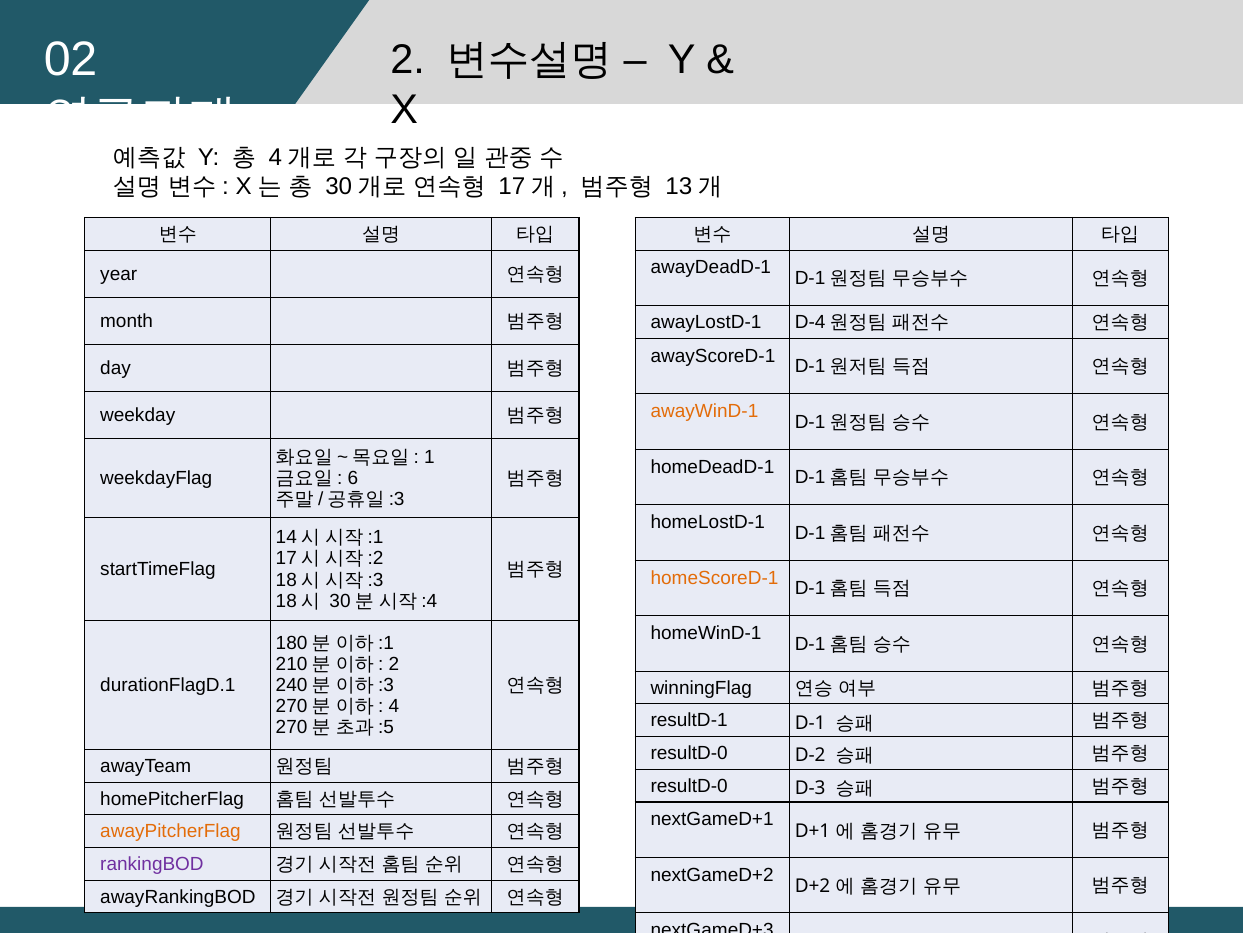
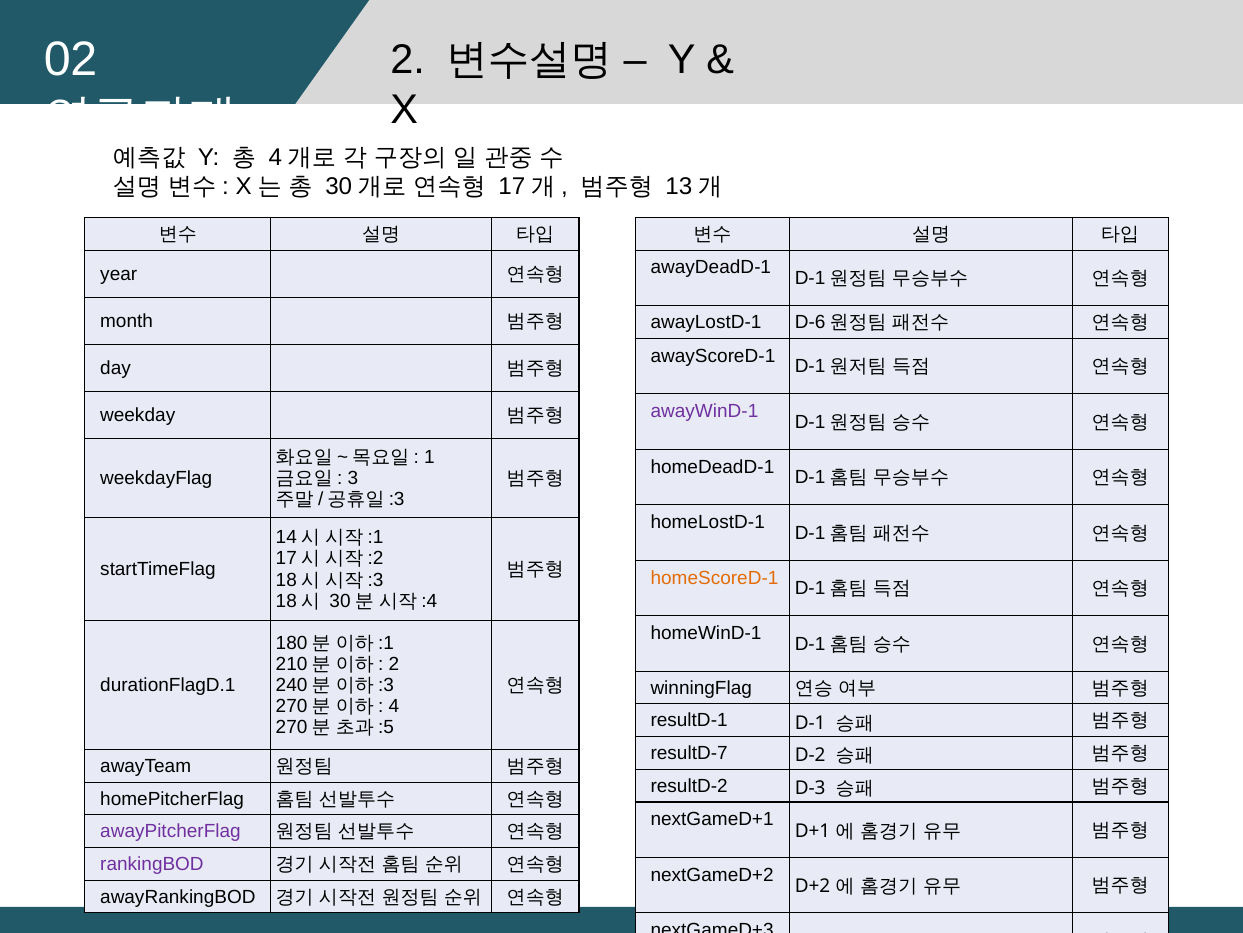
D-4: D-4 -> D-6 (810, 322)
awayWinD-1 colour: orange -> purple (704, 411)
6: 6 -> 3 (353, 478)
resultD-0: resultD-0 -> resultD-7 (689, 753)
resultD-0: resultD-0 -> resultD-2 (689, 785)
awayPitcherFlag colour: orange -> purple (170, 831)
